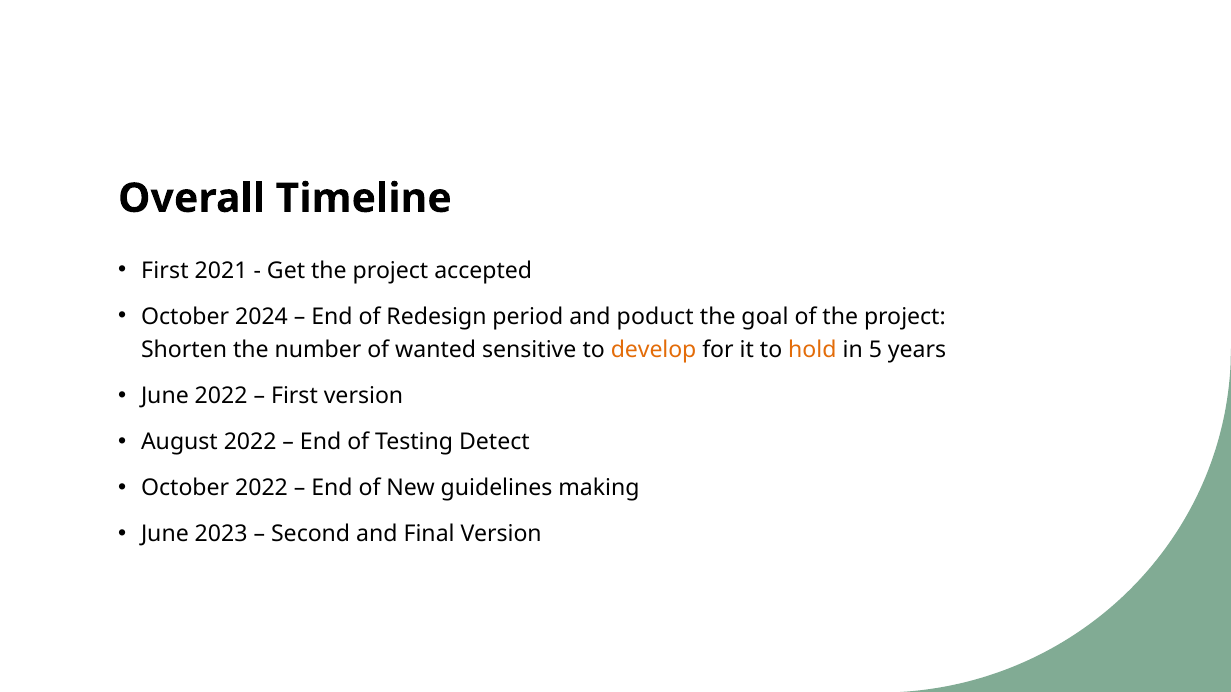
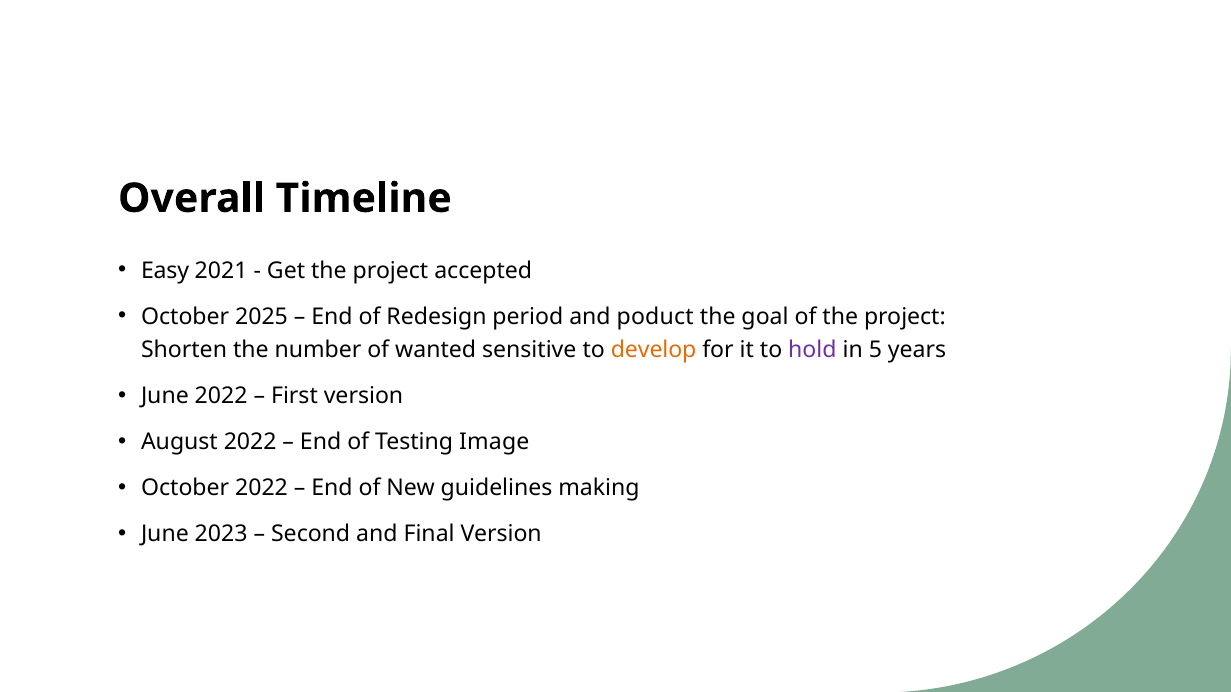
First: First -> Easy (165, 271)
2024: 2024 -> 2025 (262, 317)
hold colour: orange -> purple (812, 350)
Detect: Detect -> Image (494, 442)
